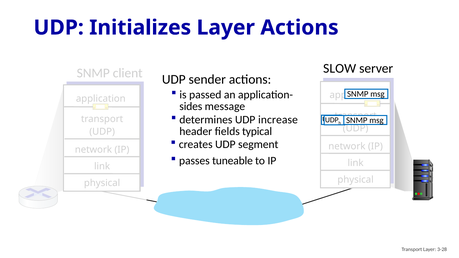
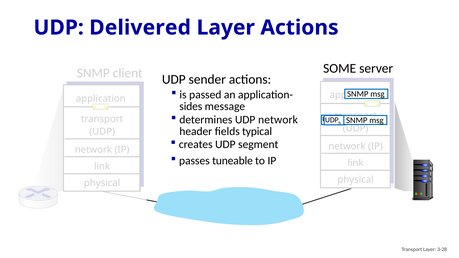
Initializes: Initializes -> Delivered (140, 28)
SLOW: SLOW -> SOME (340, 69)
UDP increase: increase -> network (278, 120)
